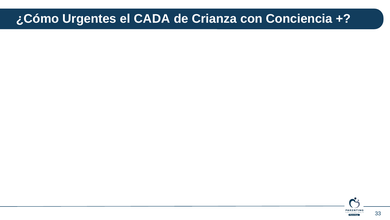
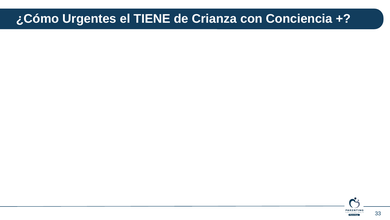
CADA: CADA -> TIENE (152, 19)
